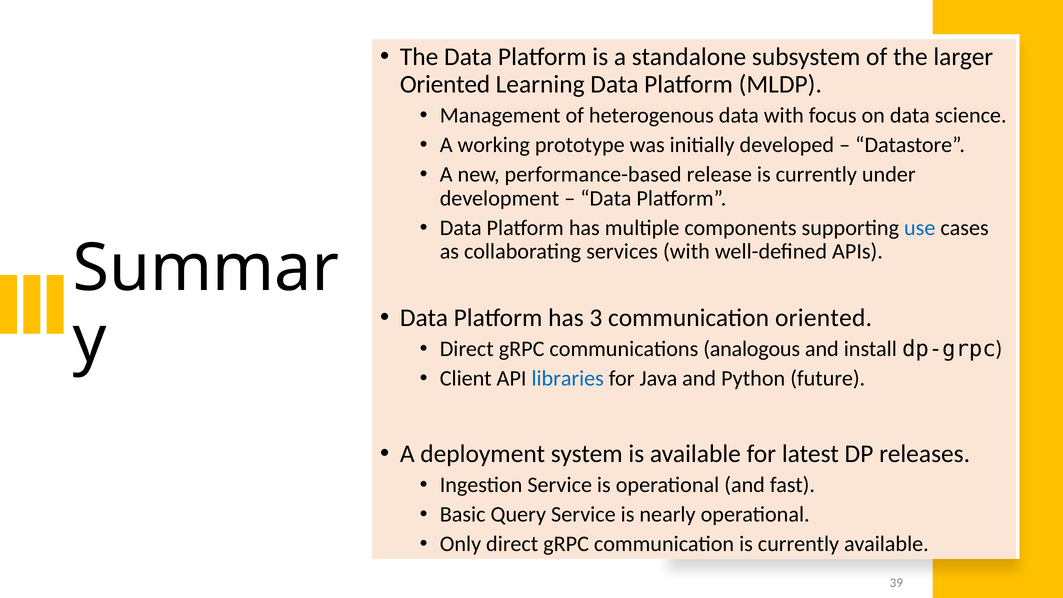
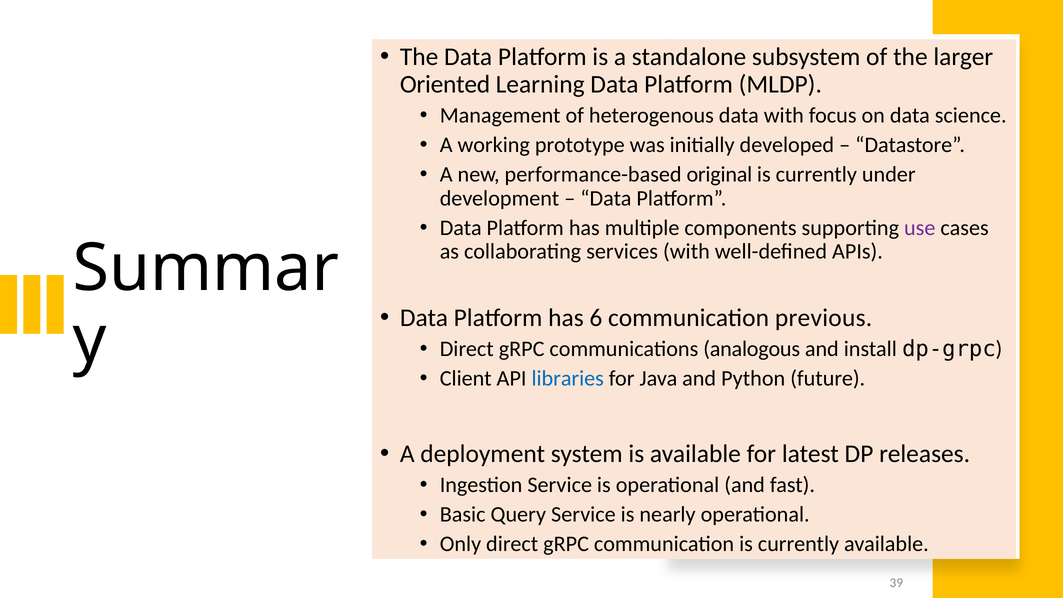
release: release -> original (719, 174)
use colour: blue -> purple (920, 228)
3: 3 -> 6 (596, 318)
communication oriented: oriented -> previous (824, 318)
